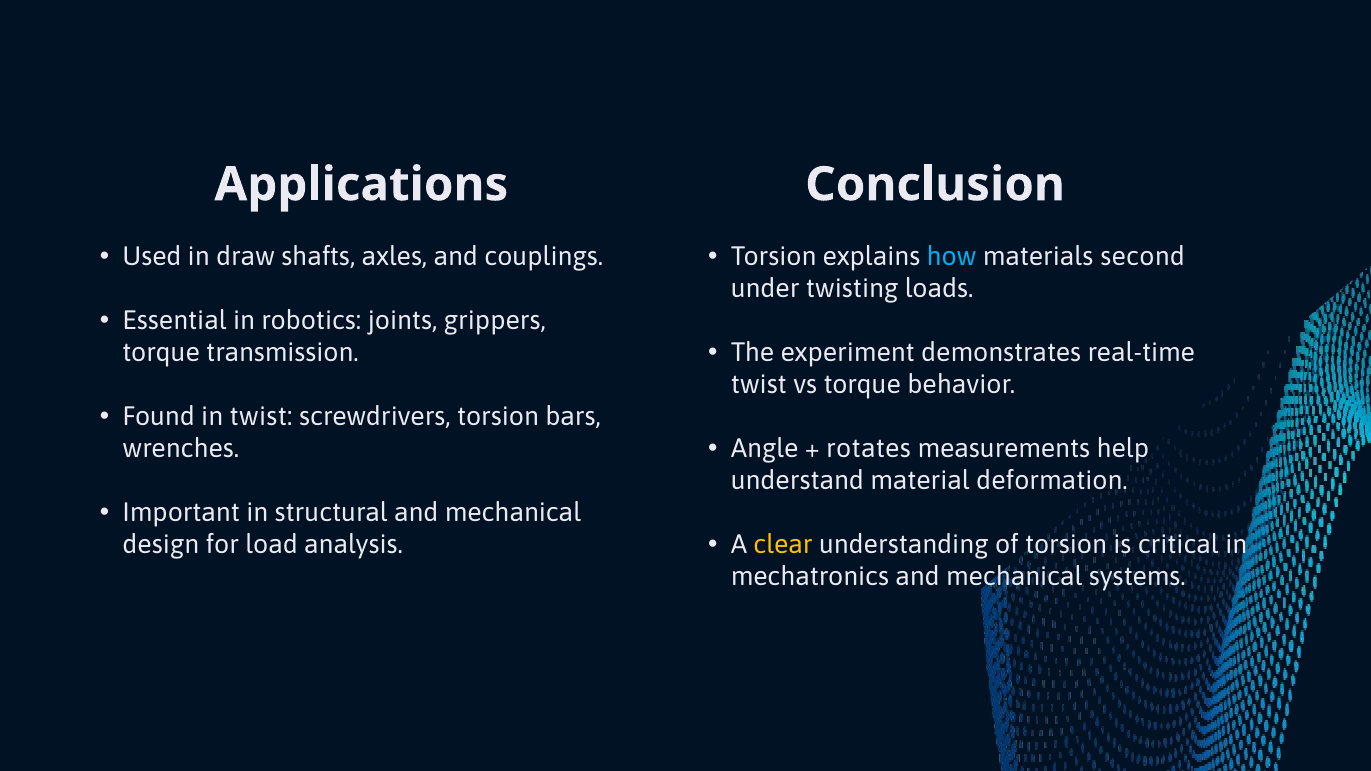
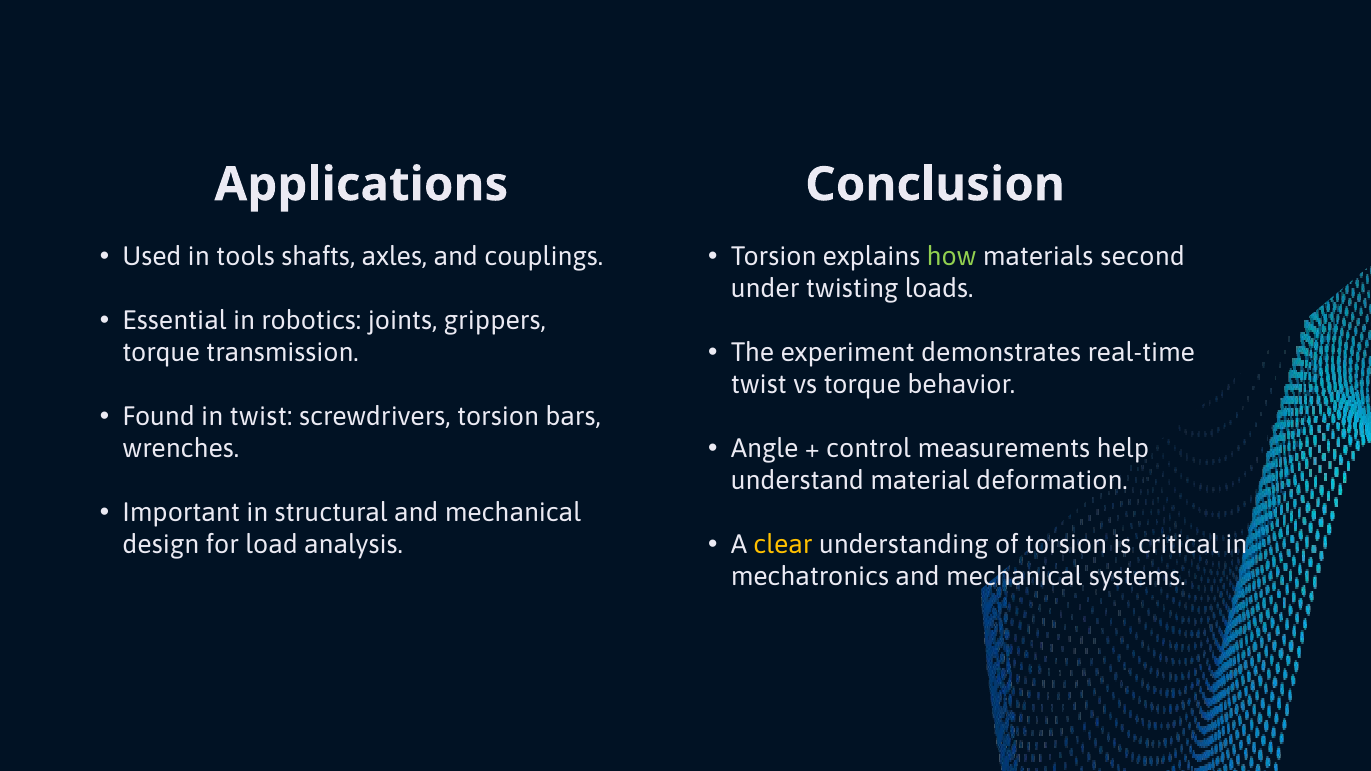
draw: draw -> tools (245, 257)
how colour: light blue -> light green (952, 257)
rotates: rotates -> control (869, 449)
